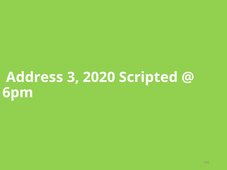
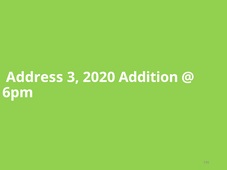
Scripted: Scripted -> Addition (148, 77)
